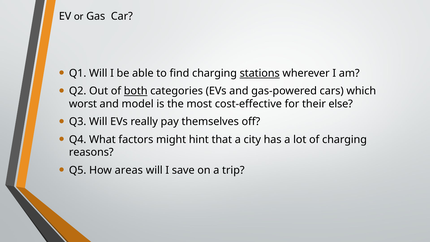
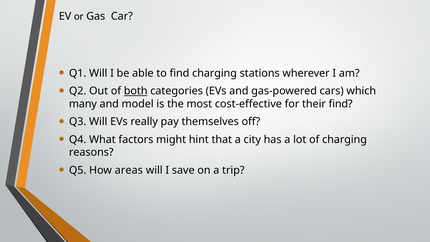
stations underline: present -> none (260, 73)
worst: worst -> many (83, 104)
their else: else -> find (341, 104)
